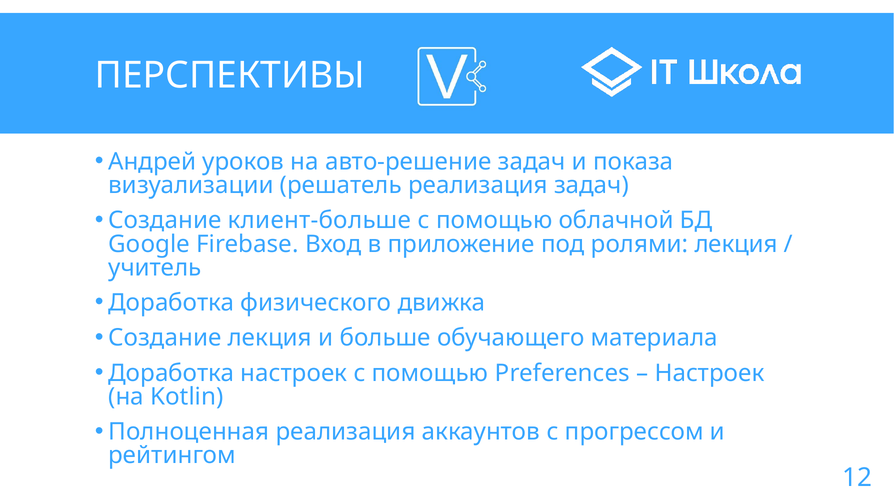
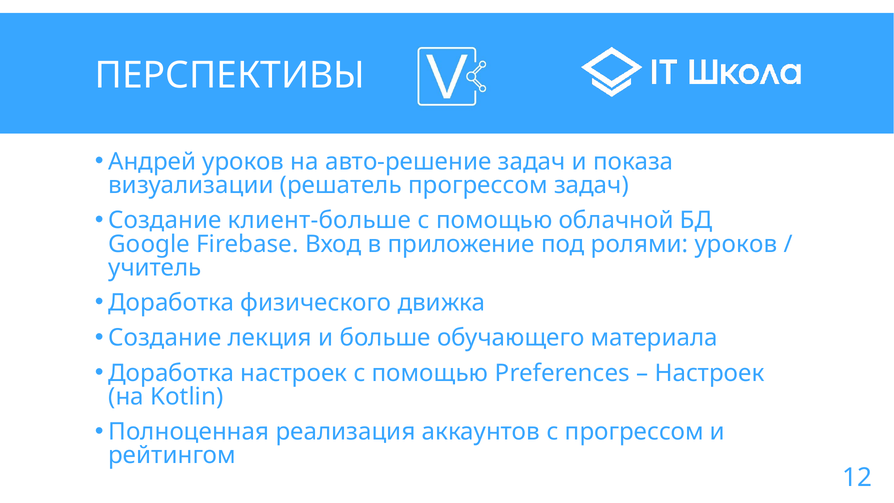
решатель реализация: реализация -> прогрессом (478, 185)
ролями лекция: лекция -> уроков (736, 244)
